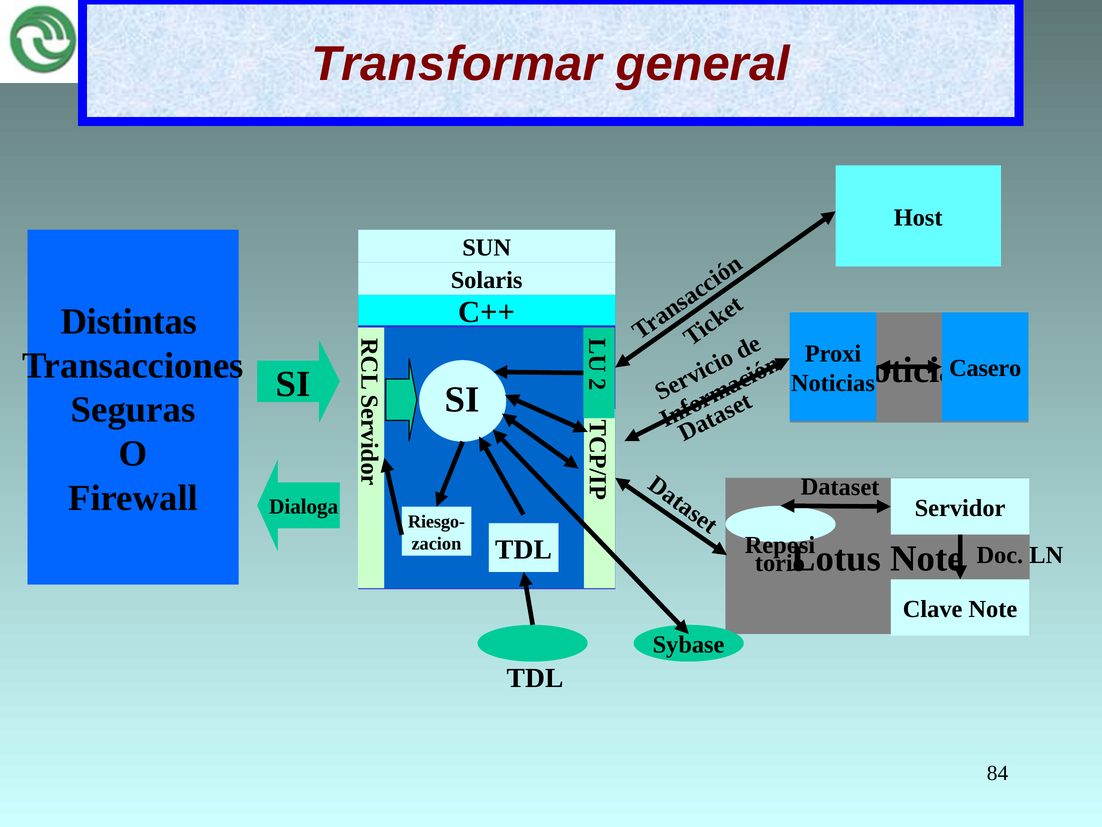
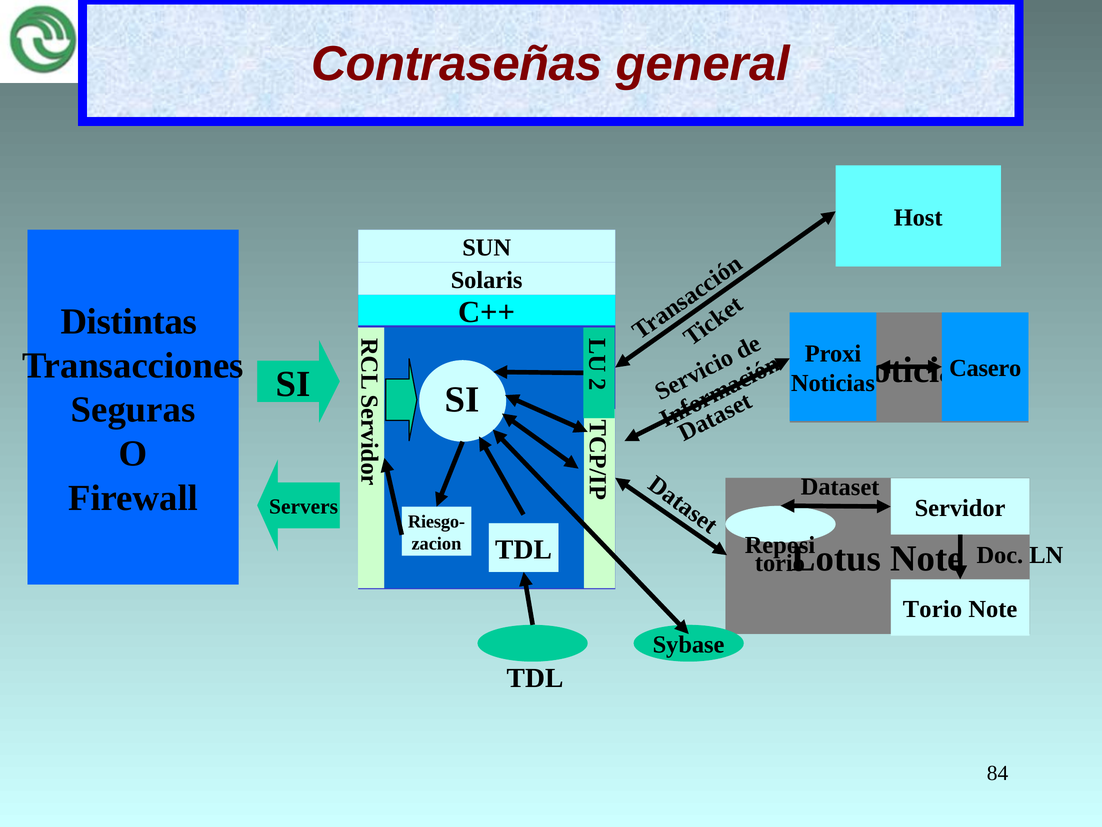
Transformar: Transformar -> Contraseñas (457, 64)
Dialoga: Dialoga -> Servers (304, 507)
Clave: Clave -> Torio (932, 609)
